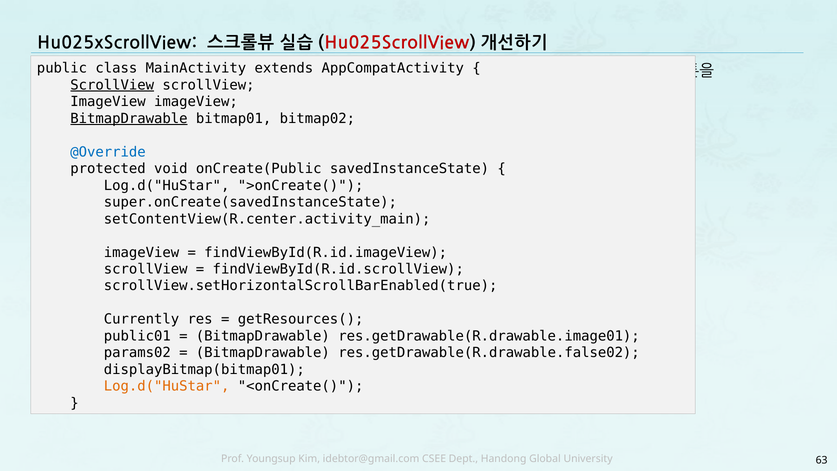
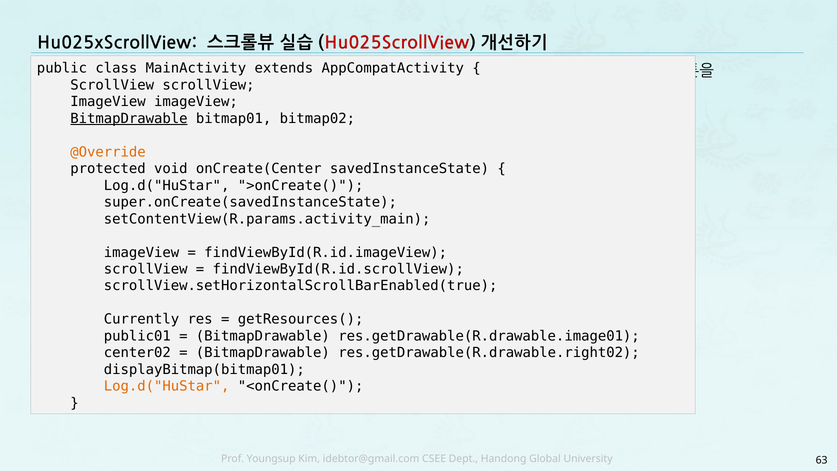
ScrollView underline: present -> none (112, 85)
@Override colour: blue -> orange (108, 152)
onCreate(Public: onCreate(Public -> onCreate(Center (259, 169)
setContentView(R.center.activity_main: setContentView(R.center.activity_main -> setContentView(R.params.activity_main (267, 219)
params02: params02 -> center02 (137, 353)
res.getDrawable(R.drawable.false02: res.getDrawable(R.drawable.false02 -> res.getDrawable(R.drawable.right02 (489, 353)
